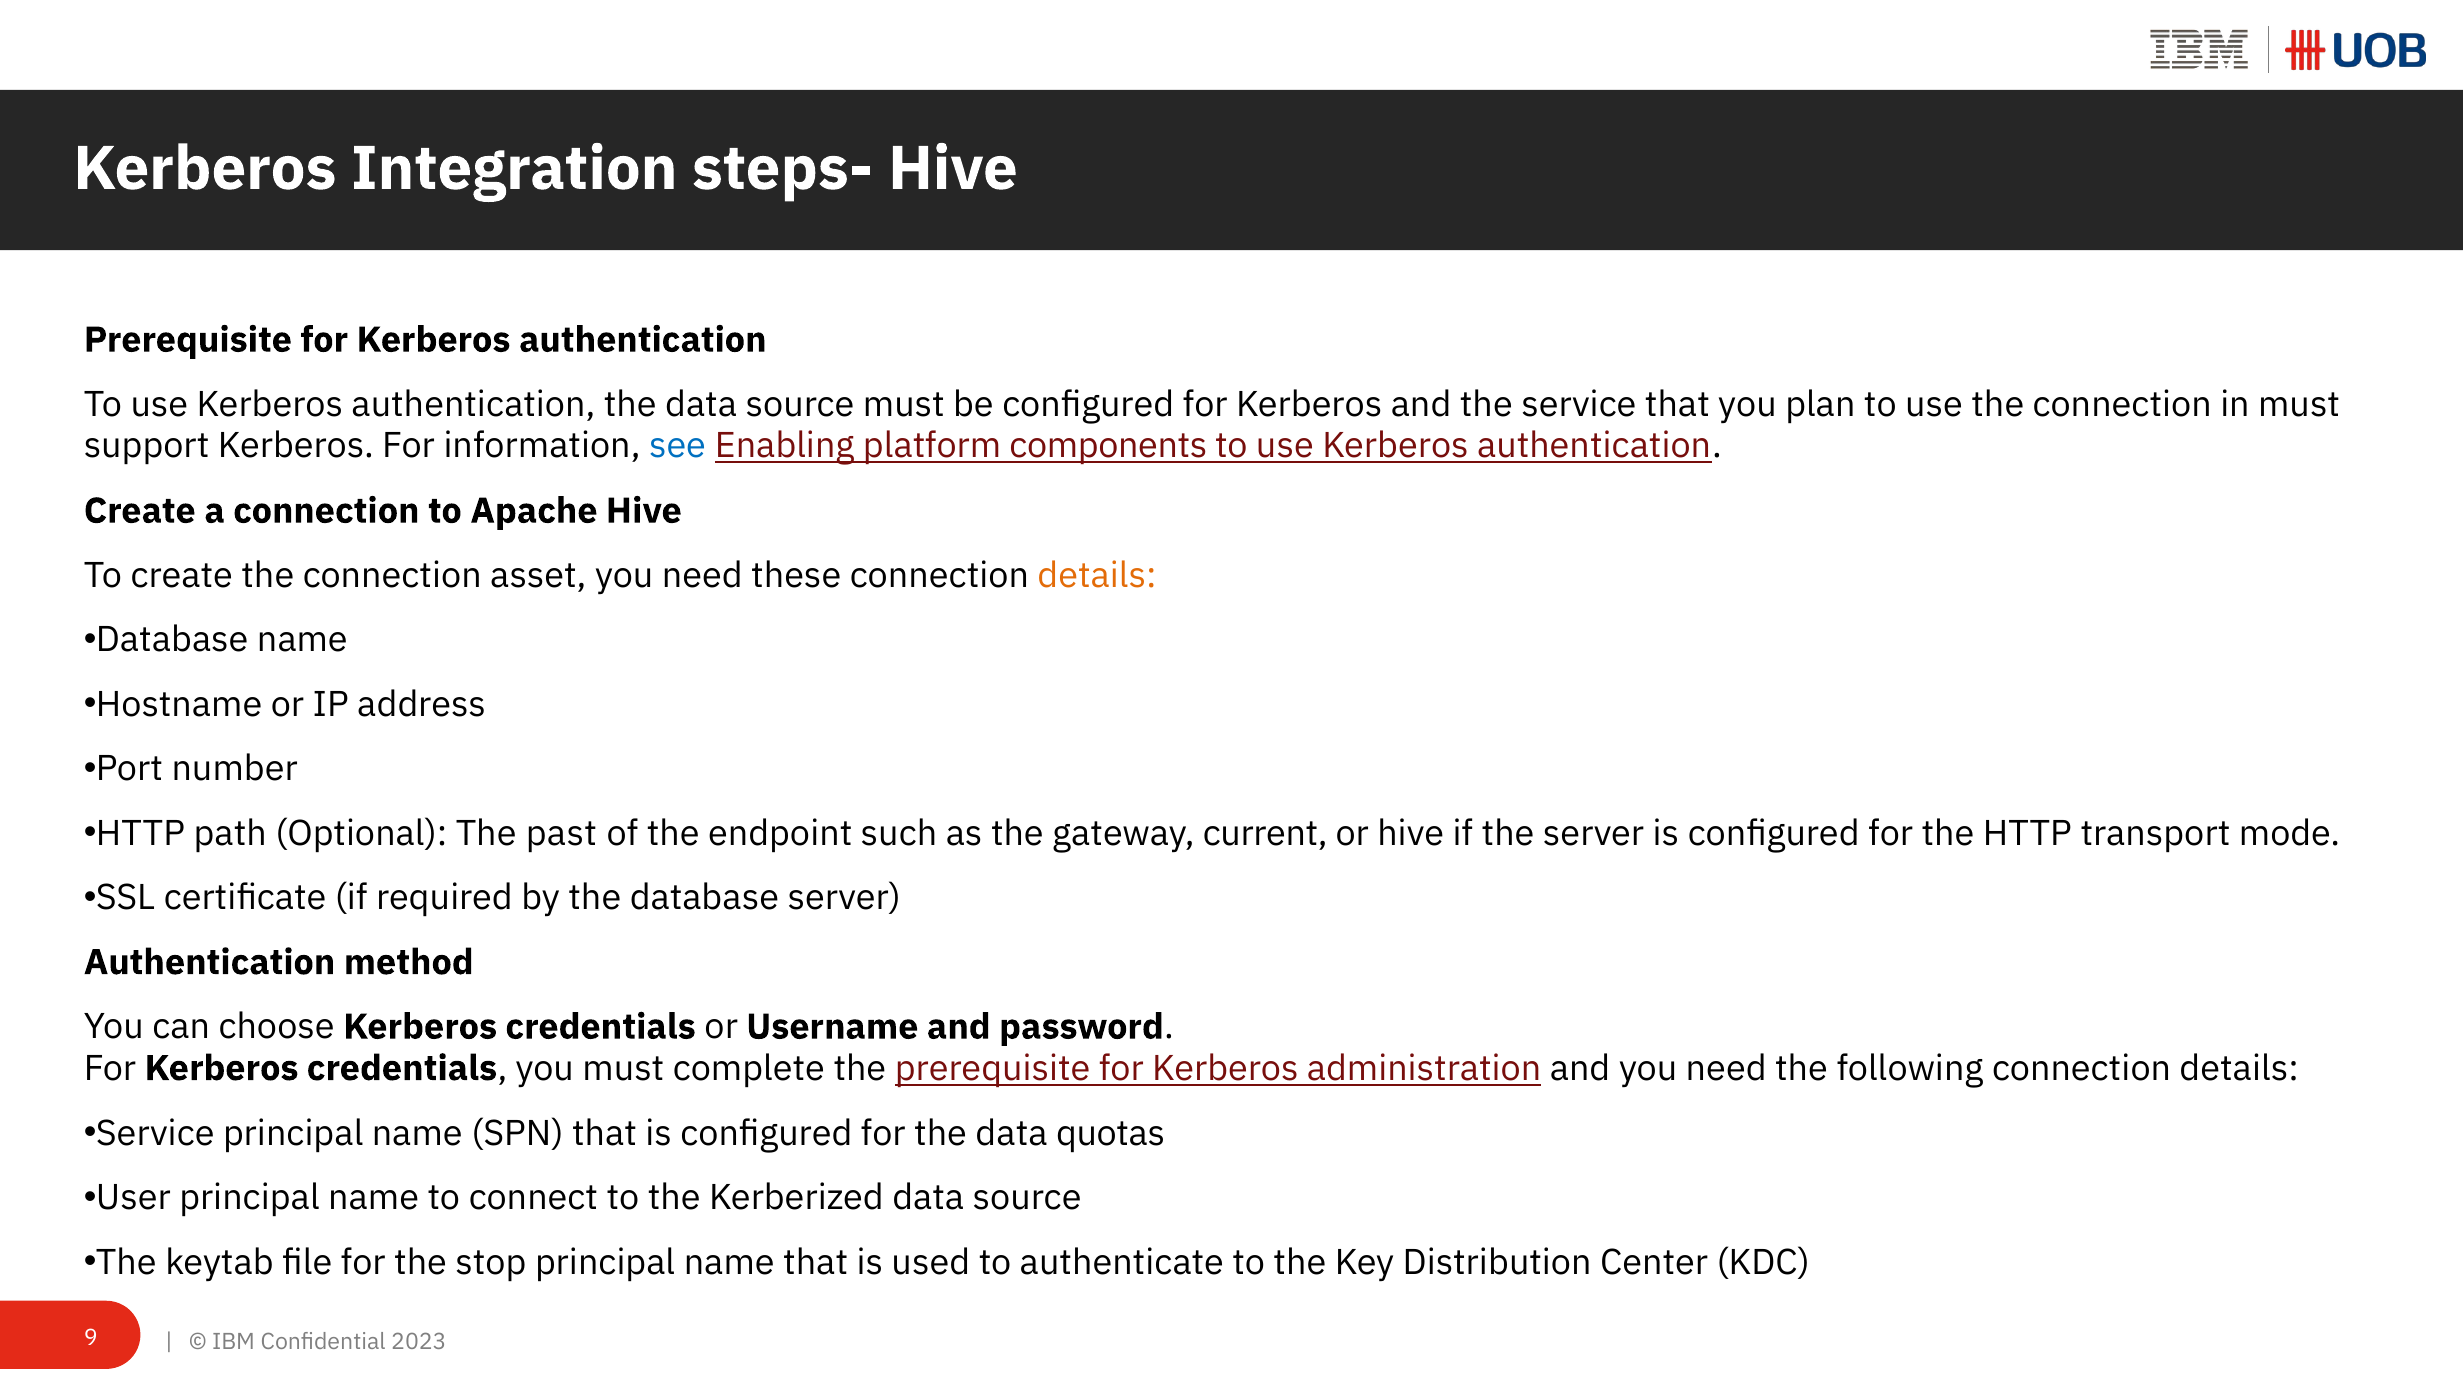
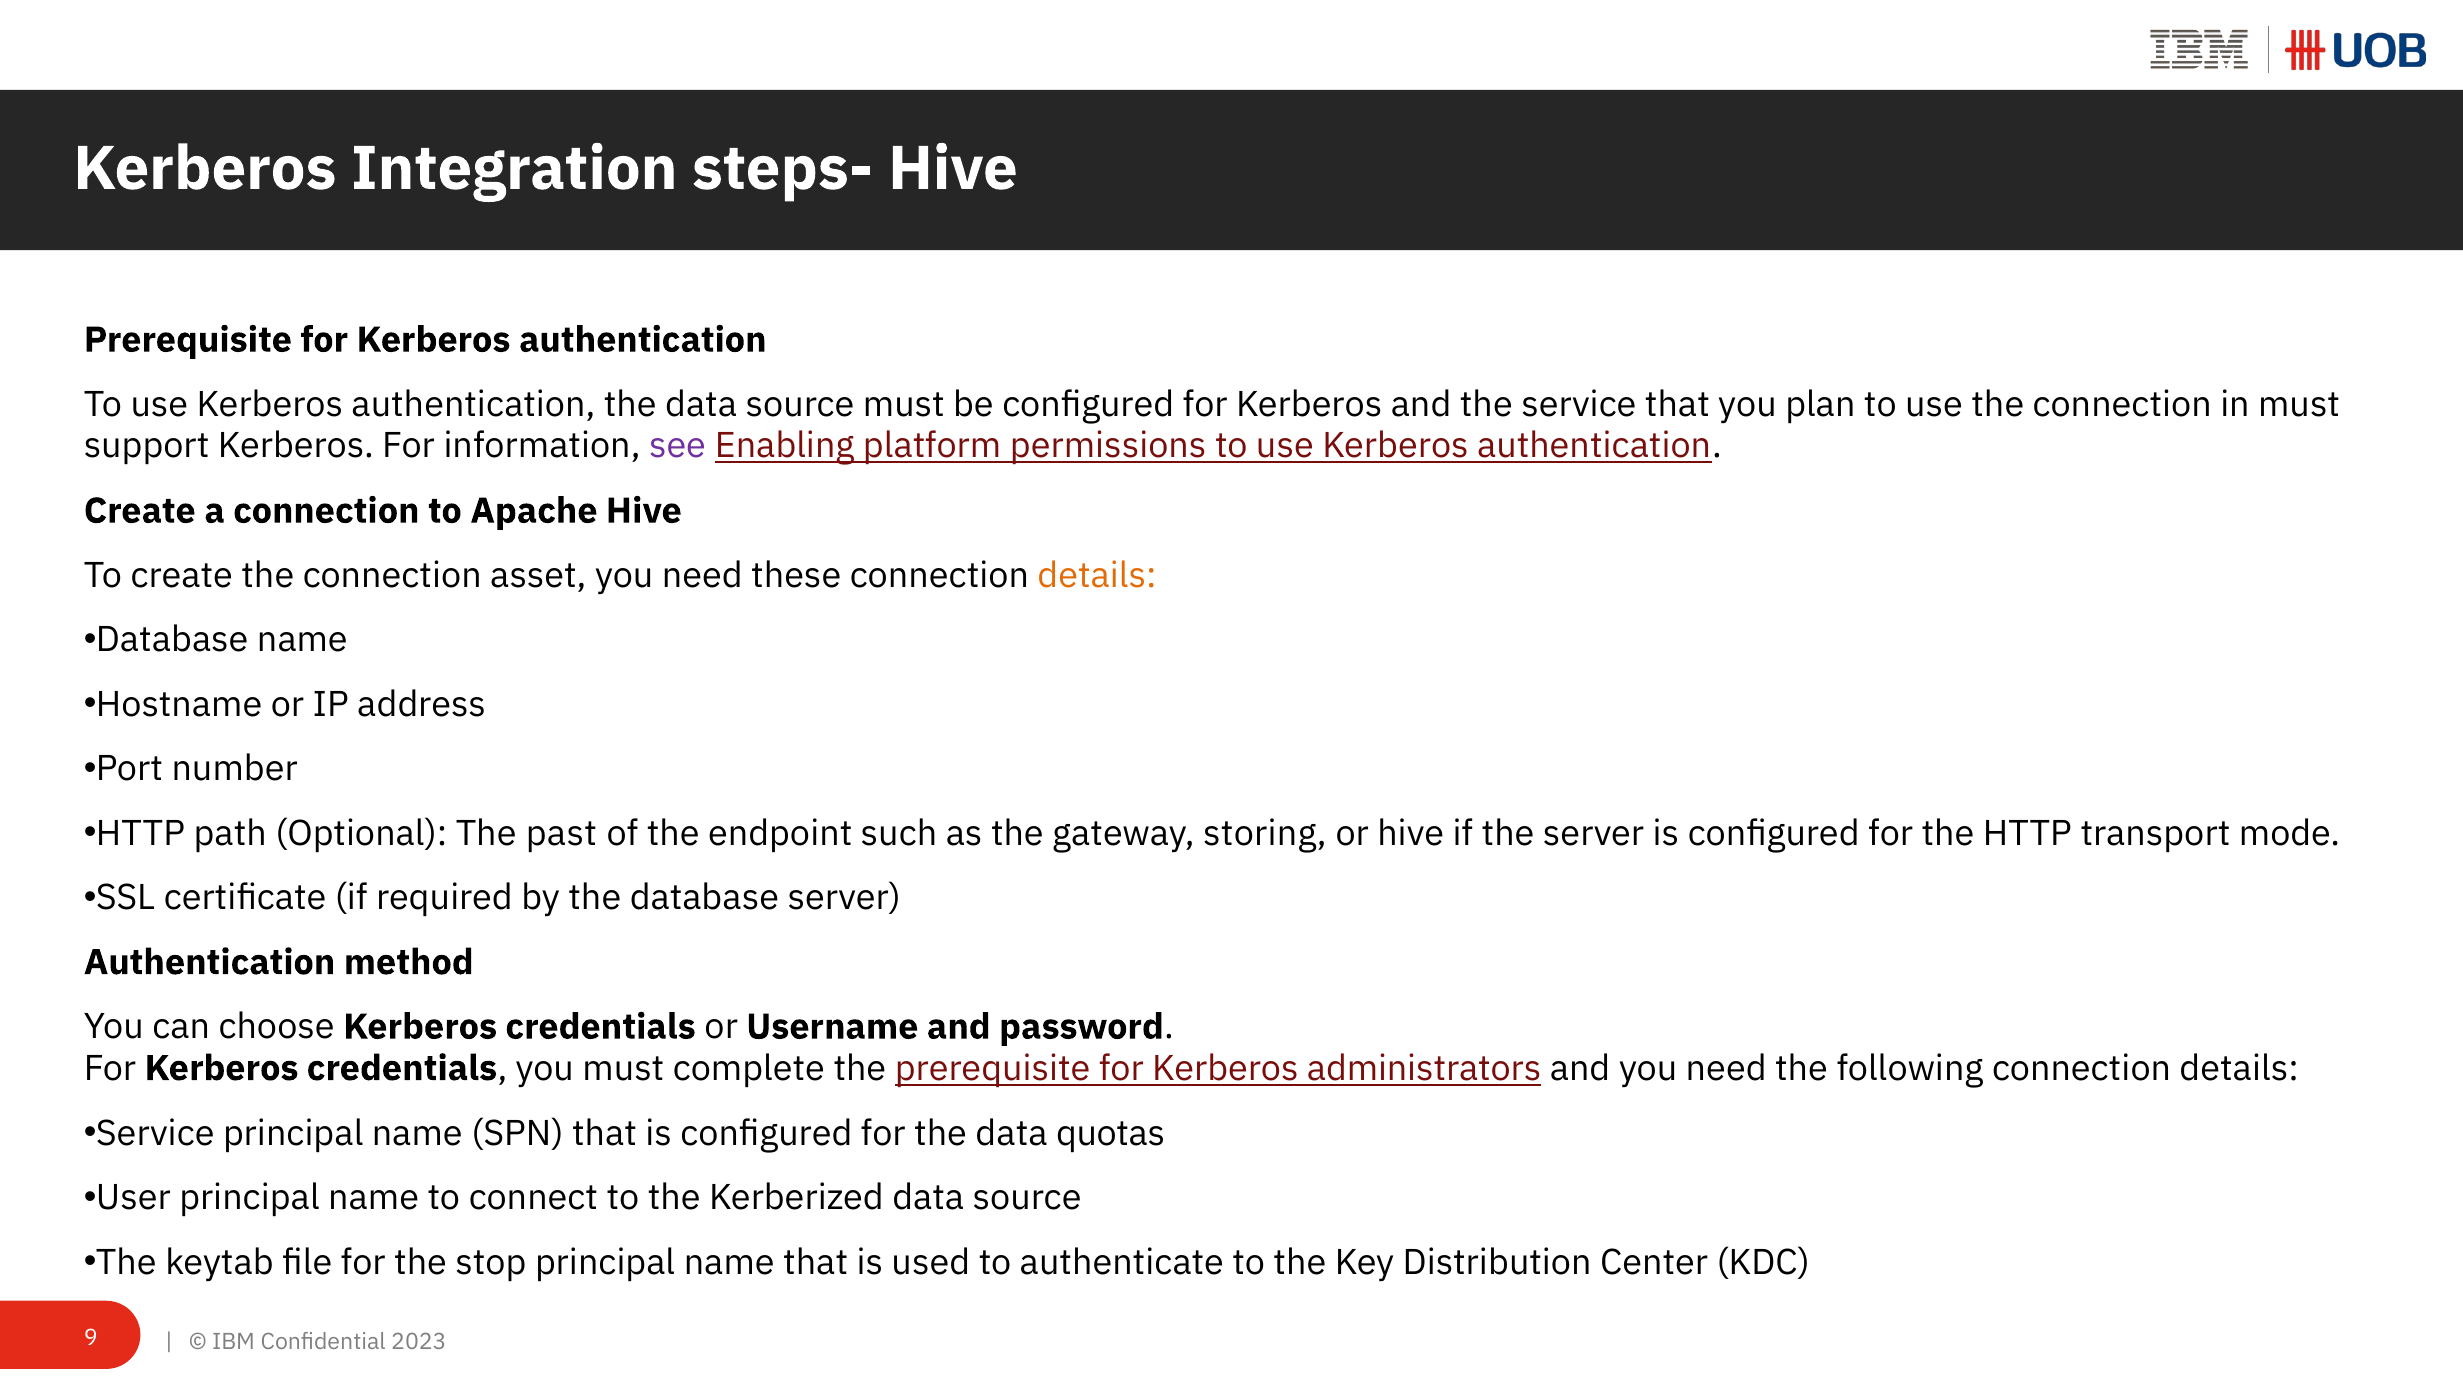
see colour: blue -> purple (677, 446)
components: components -> permissions (1108, 446)
current: current -> storing (1265, 834)
administration: administration -> administrators (1424, 1069)
